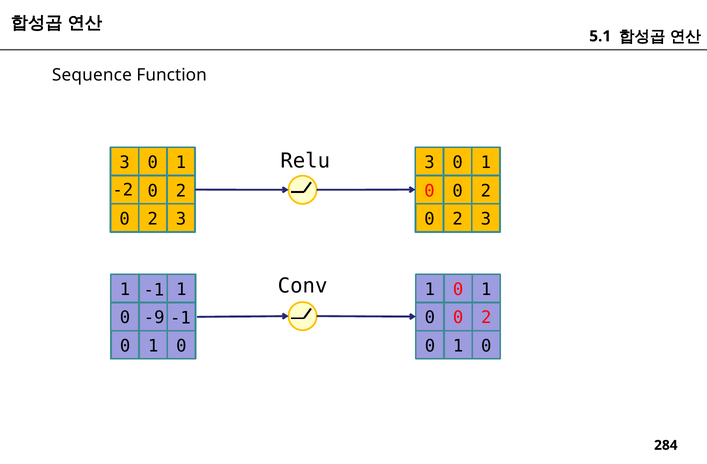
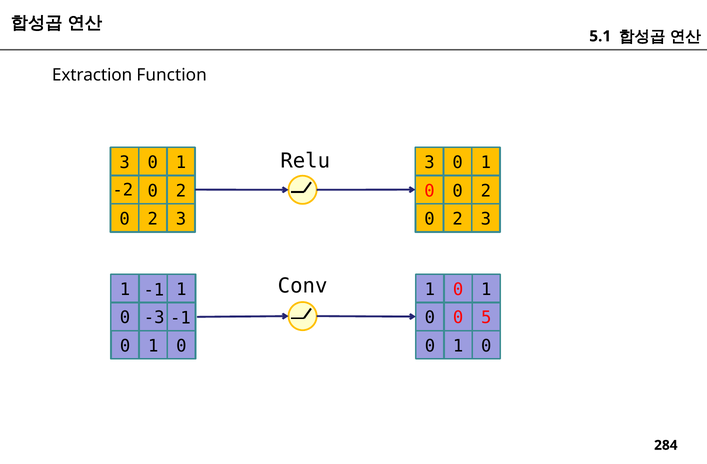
Sequence: Sequence -> Extraction (92, 75)
-9: -9 -> -3 (154, 318)
2: 2 -> 5 (486, 318)
